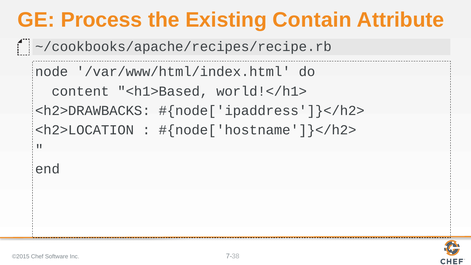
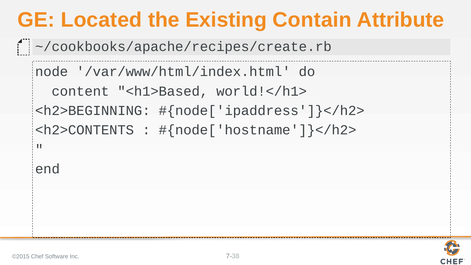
Process: Process -> Located (101, 20)
~/cookbooks/apache/recipes/recipe.rb: ~/cookbooks/apache/recipes/recipe.rb -> ~/cookbooks/apache/recipes/create.rb (183, 47)
<h2>DRAWBACKS: <h2>DRAWBACKS -> <h2>BEGINNING (93, 111)
<h2>LOCATION: <h2>LOCATION -> <h2>CONTENTS (85, 130)
